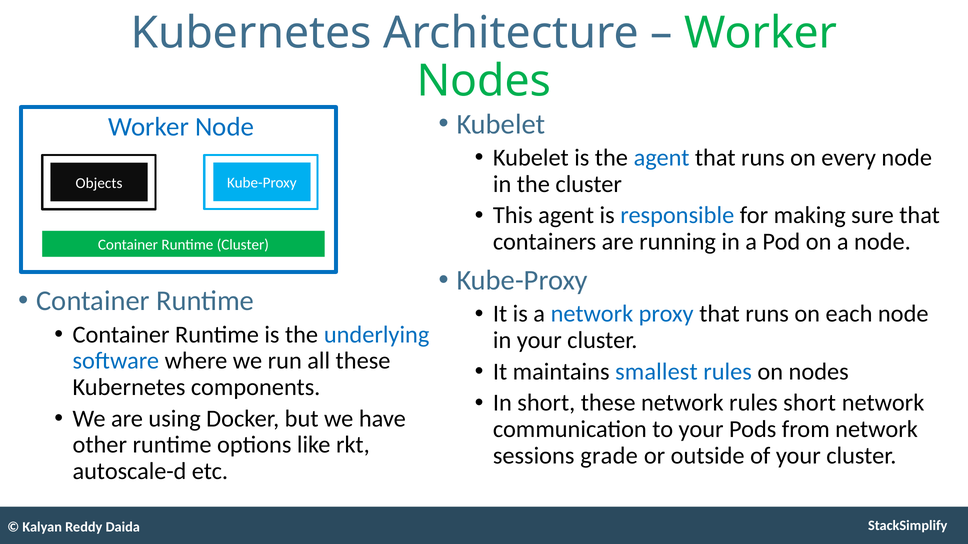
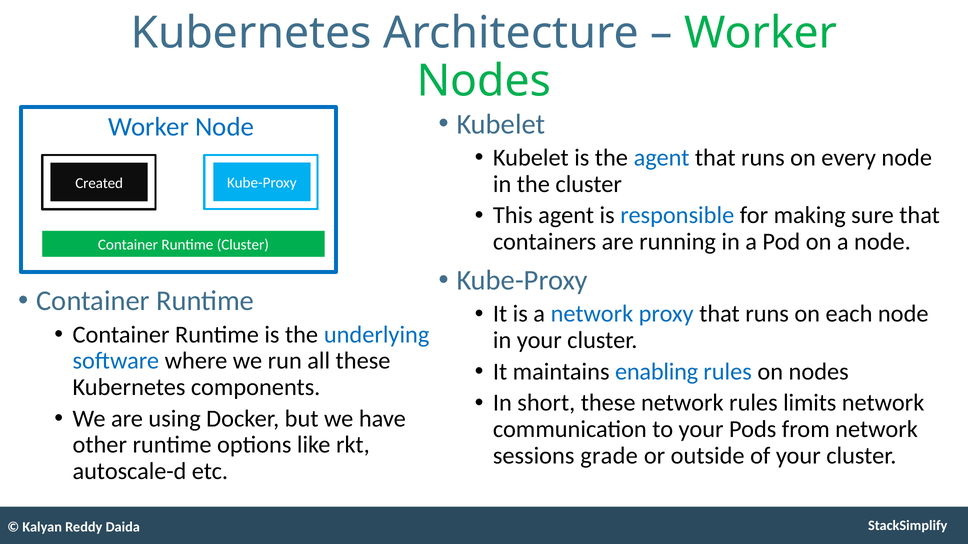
Objects: Objects -> Created (99, 183)
smallest: smallest -> enabling (657, 372)
rules short: short -> limits (810, 403)
